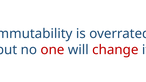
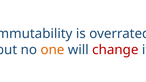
one colour: red -> orange (52, 50)
